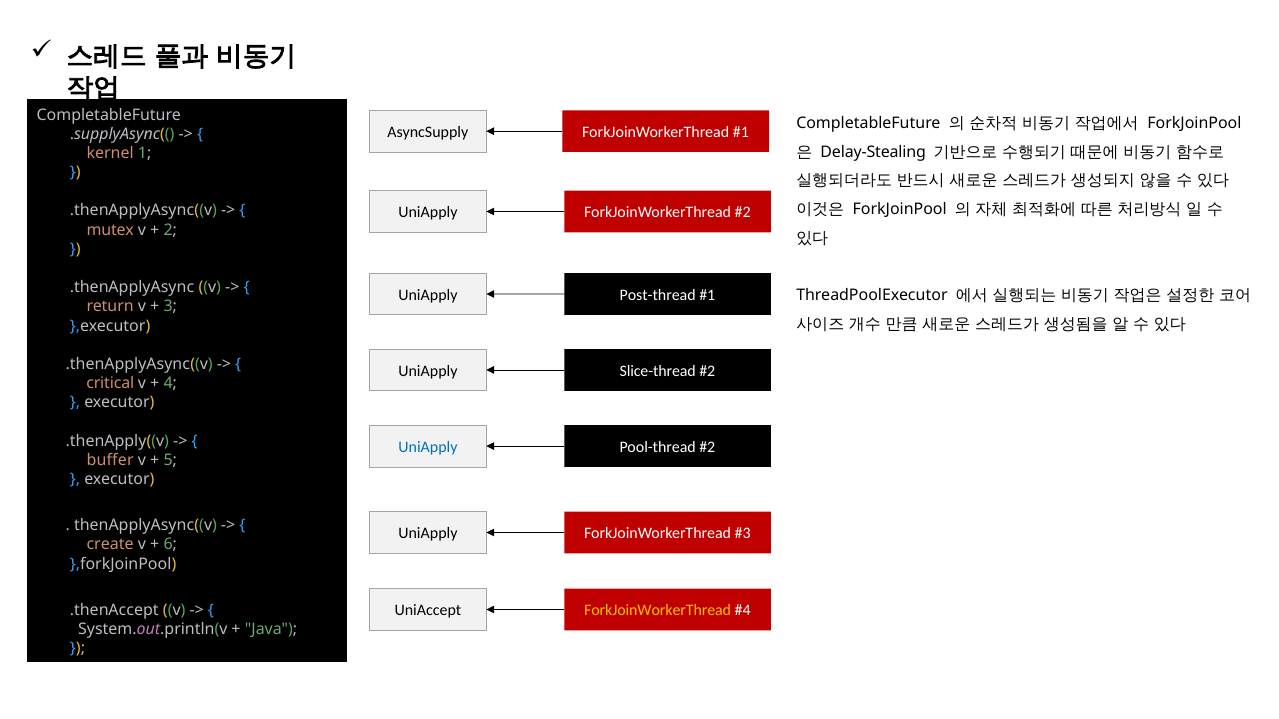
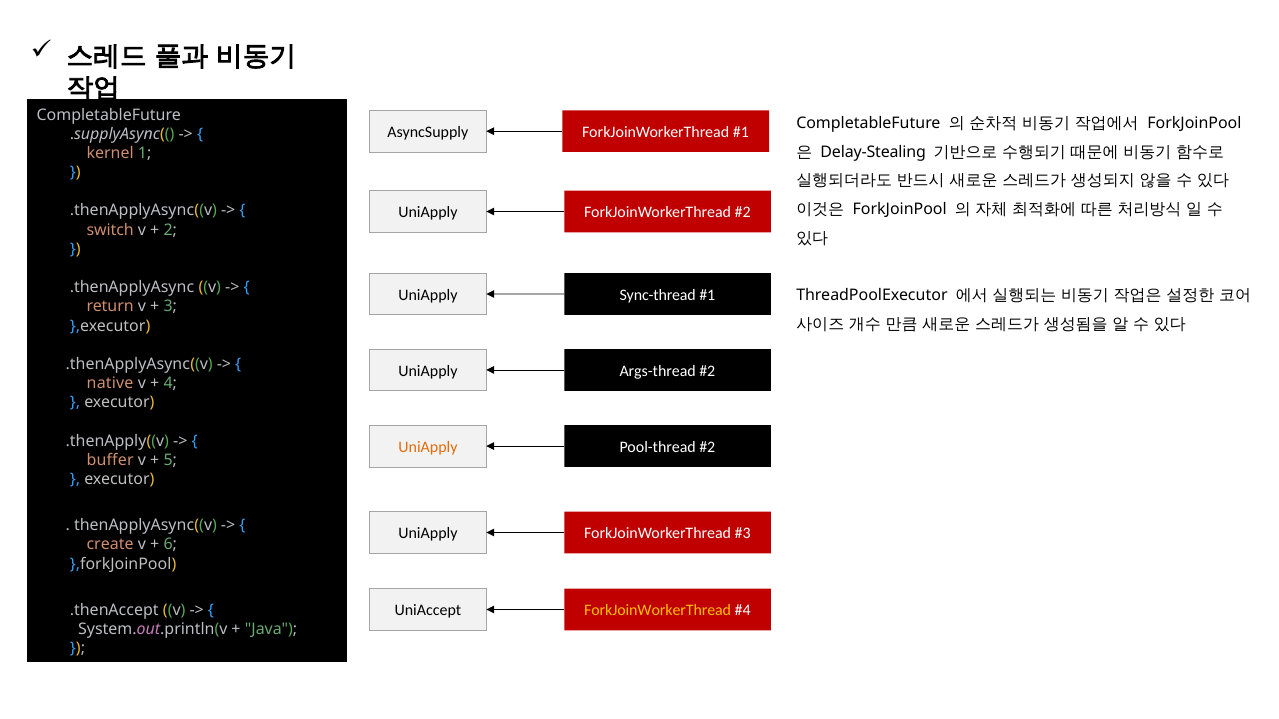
mutex: mutex -> switch (110, 230)
Post-thread: Post-thread -> Sync-thread (658, 295)
Slice-thread: Slice-thread -> Args-thread (658, 371)
critical: critical -> native (110, 383)
UniApply colour: blue -> orange (428, 447)
